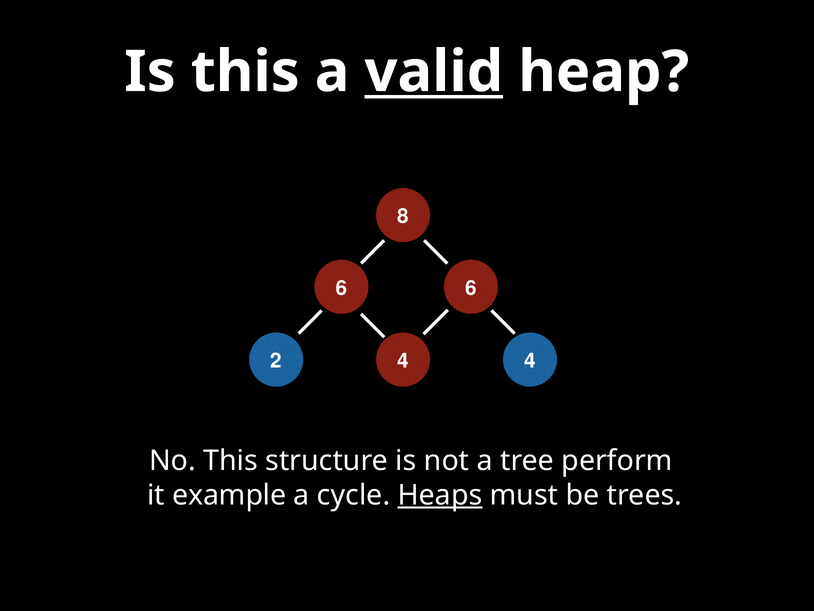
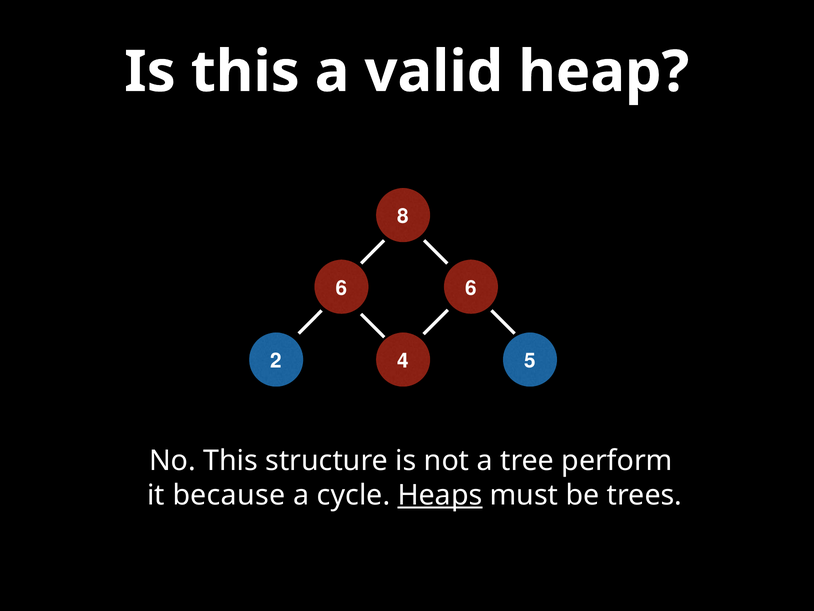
valid underline: present -> none (434, 72)
4 4: 4 -> 5 (530, 361)
example: example -> because (229, 495)
